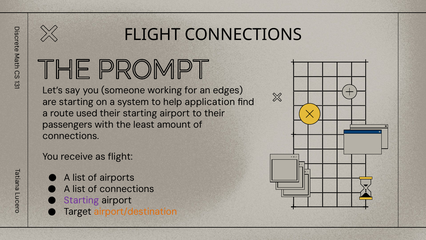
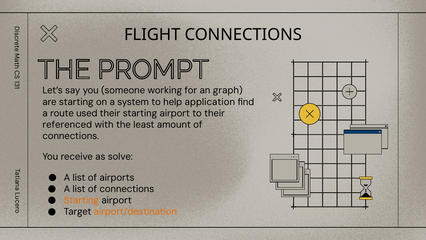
edges: edges -> graph (228, 90)
passengers: passengers -> referenced (67, 124)
as flight: flight -> solve (120, 157)
Starting colour: purple -> orange (81, 200)
